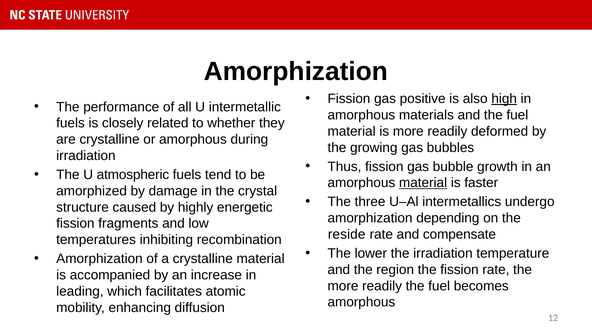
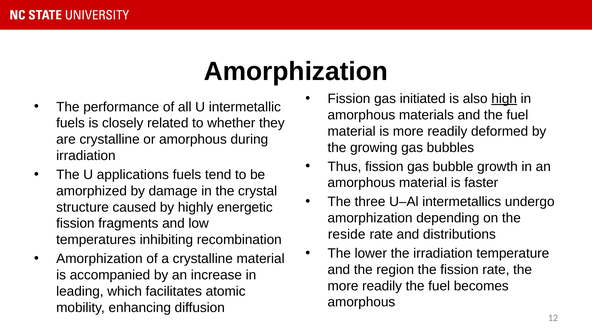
positive: positive -> initiated (423, 99)
atmospheric: atmospheric -> applications (133, 175)
material underline: present -> none (423, 183)
compensate: compensate -> distributions (459, 234)
